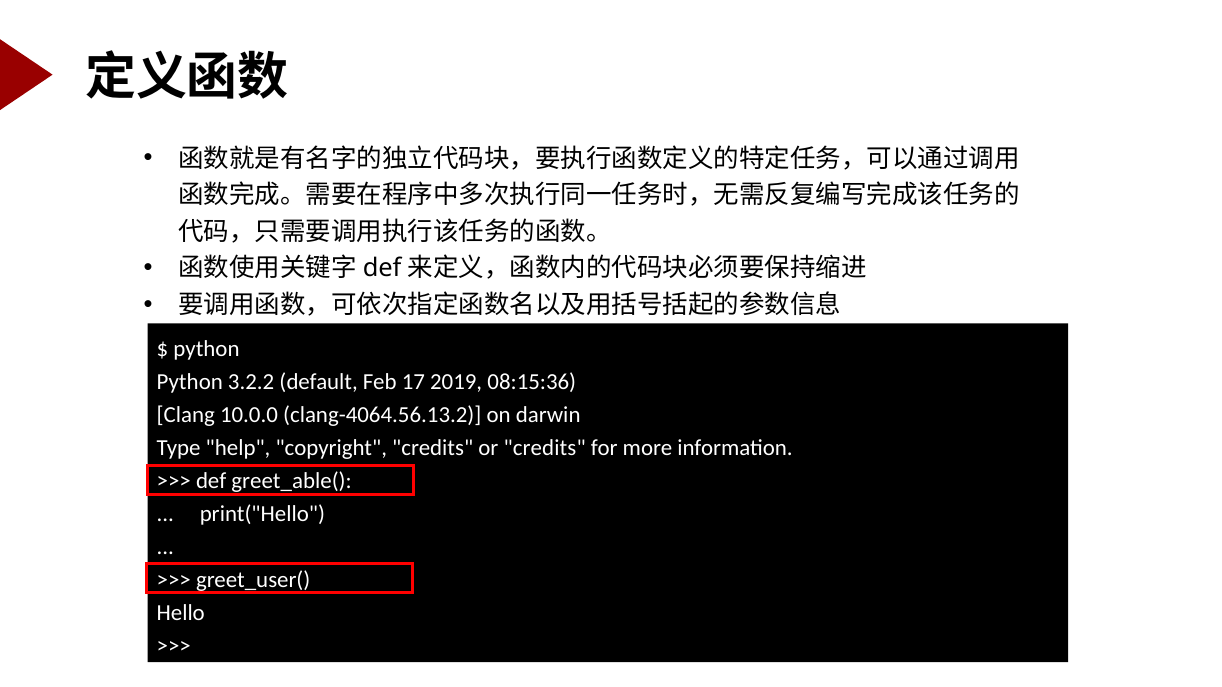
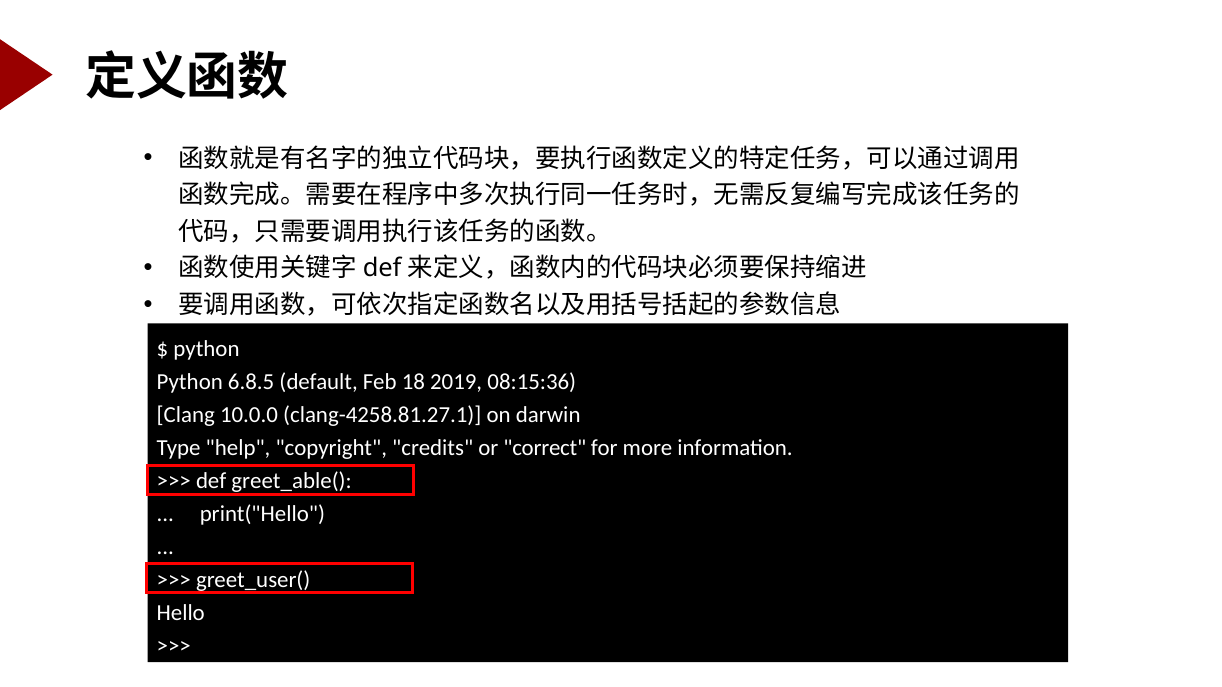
3.2.2: 3.2.2 -> 6.8.5 (251, 382)
17: 17 -> 18 (413, 382)
clang-4064.56.13.2: clang-4064.56.13.2 -> clang-4258.81.27.1 (382, 415)
or credits: credits -> correct (545, 448)
